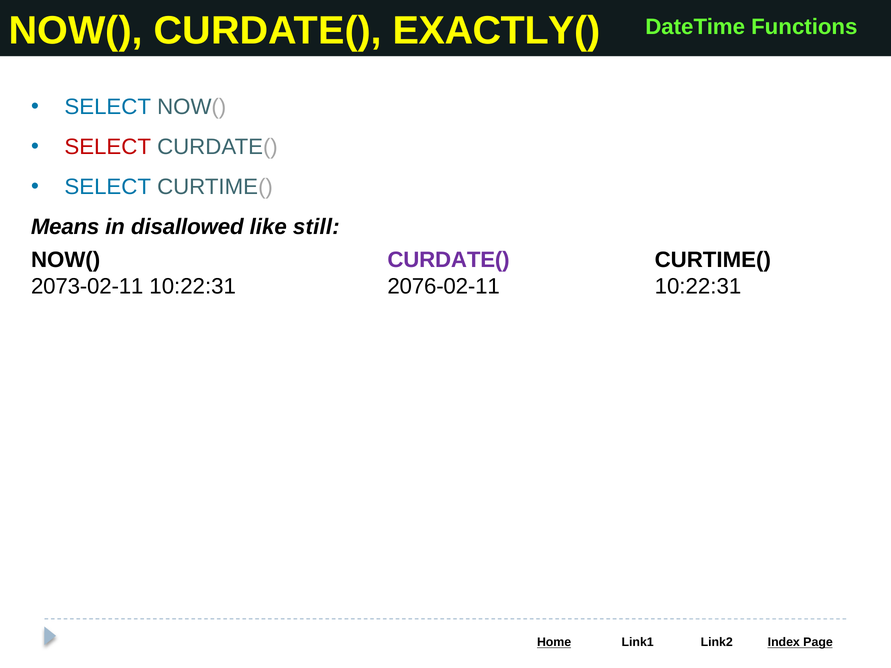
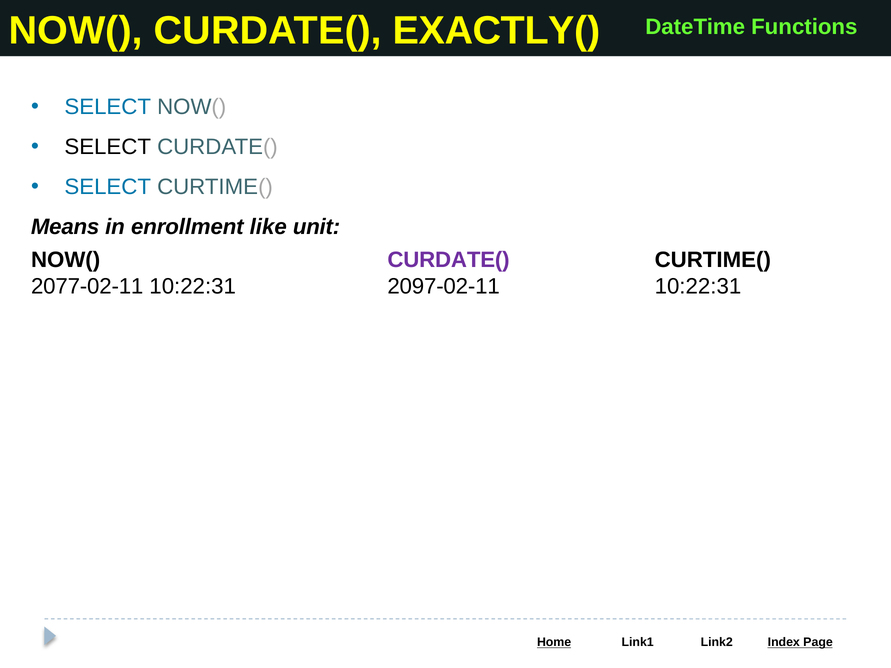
SELECT colour: red -> black (108, 147)
disallowed: disallowed -> enrollment (187, 227)
still: still -> unit (317, 227)
2073-02-11: 2073-02-11 -> 2077-02-11 (87, 287)
2076-02-11: 2076-02-11 -> 2097-02-11 (444, 287)
